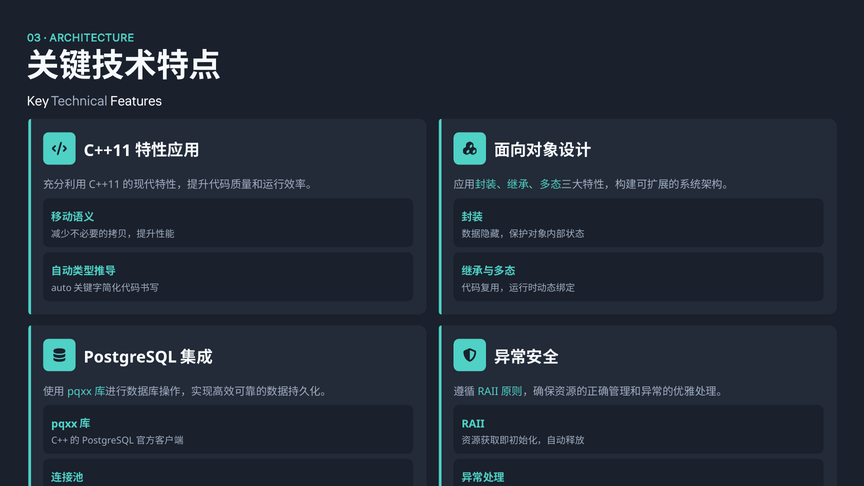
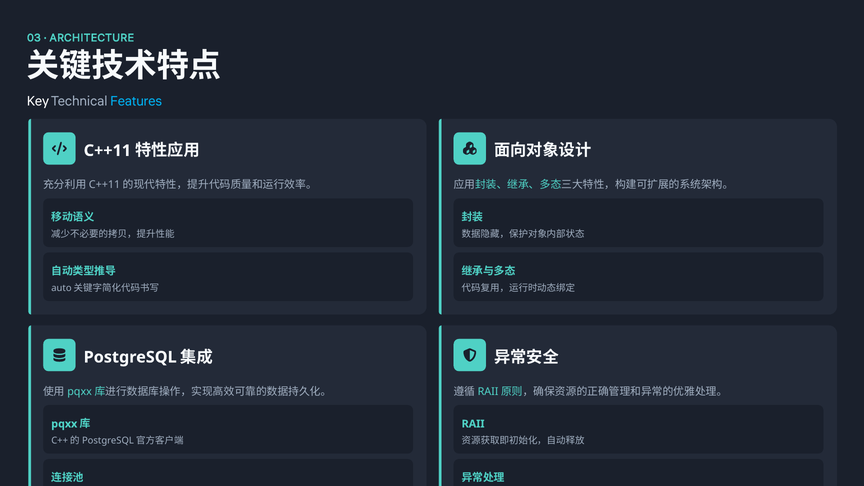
Features colour: white -> light blue (136, 101)
